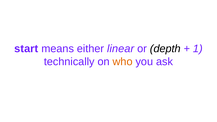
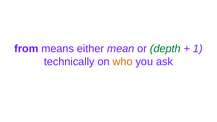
start: start -> from (26, 49)
linear: linear -> mean (121, 49)
depth colour: black -> green (165, 49)
